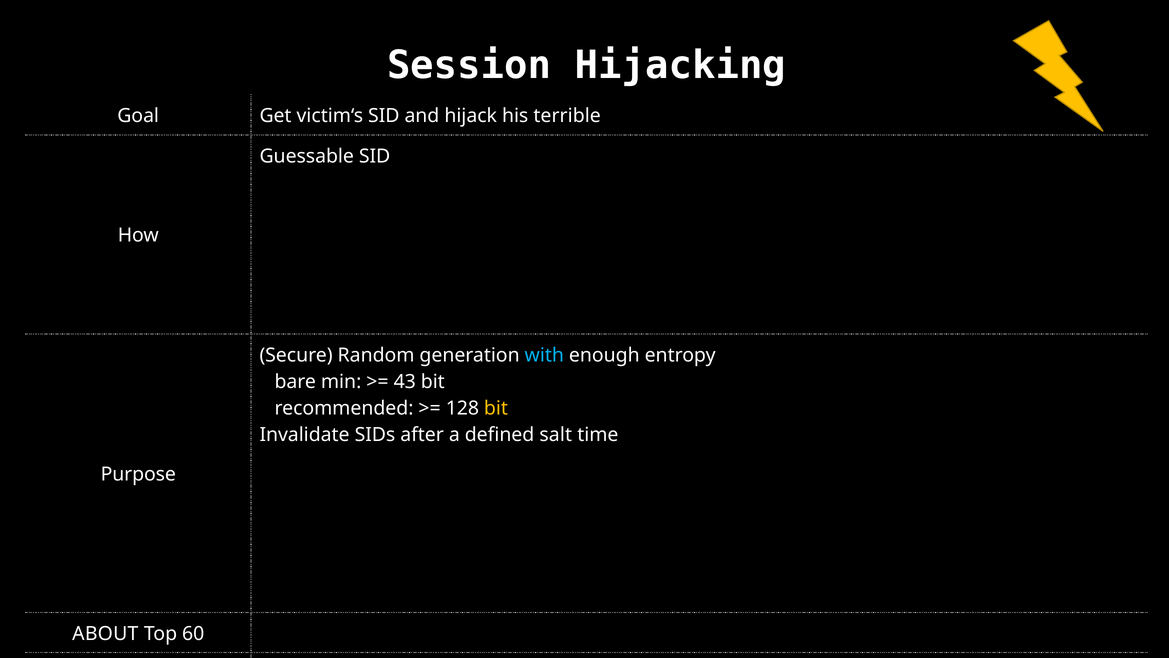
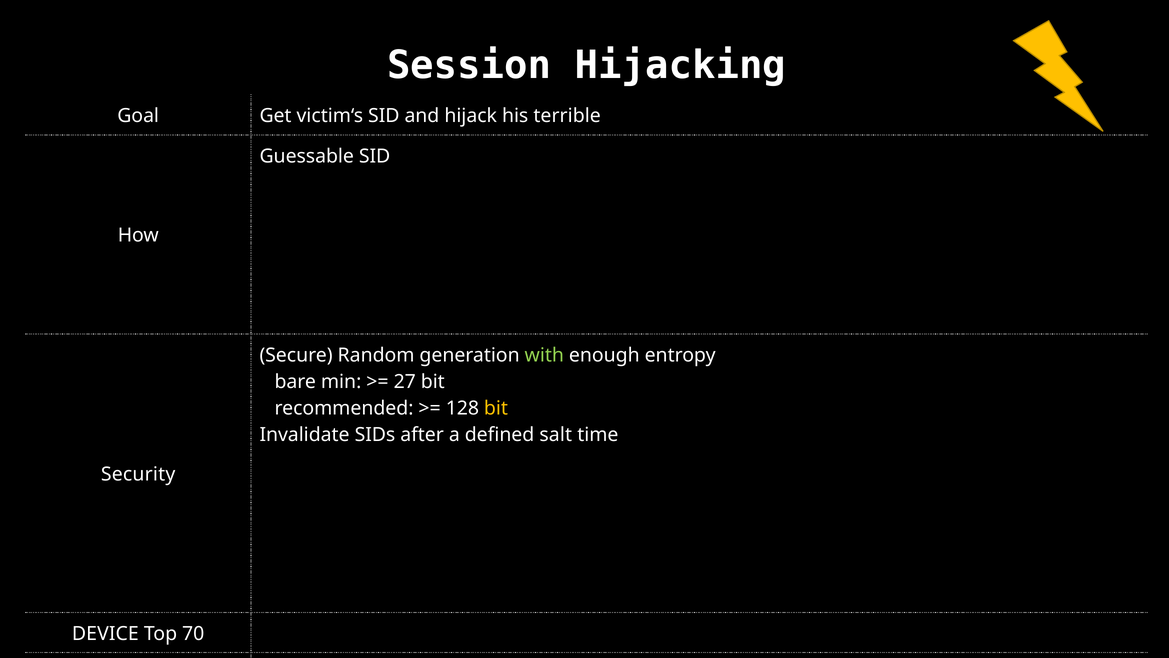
with colour: light blue -> light green (544, 355)
43: 43 -> 27 (405, 381)
Purpose: Purpose -> Security (138, 474)
ABOUT: ABOUT -> DEVICE (105, 633)
60: 60 -> 70 (193, 633)
